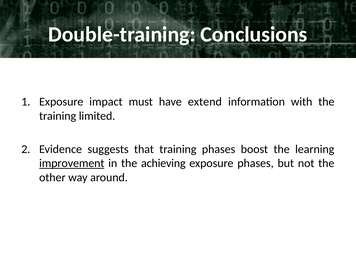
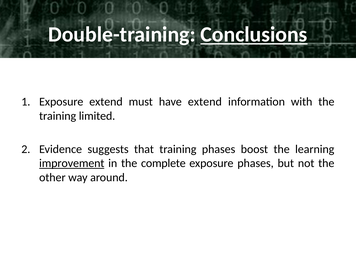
Conclusions underline: none -> present (254, 34)
Exposure impact: impact -> extend (106, 102)
achieving: achieving -> complete (163, 163)
